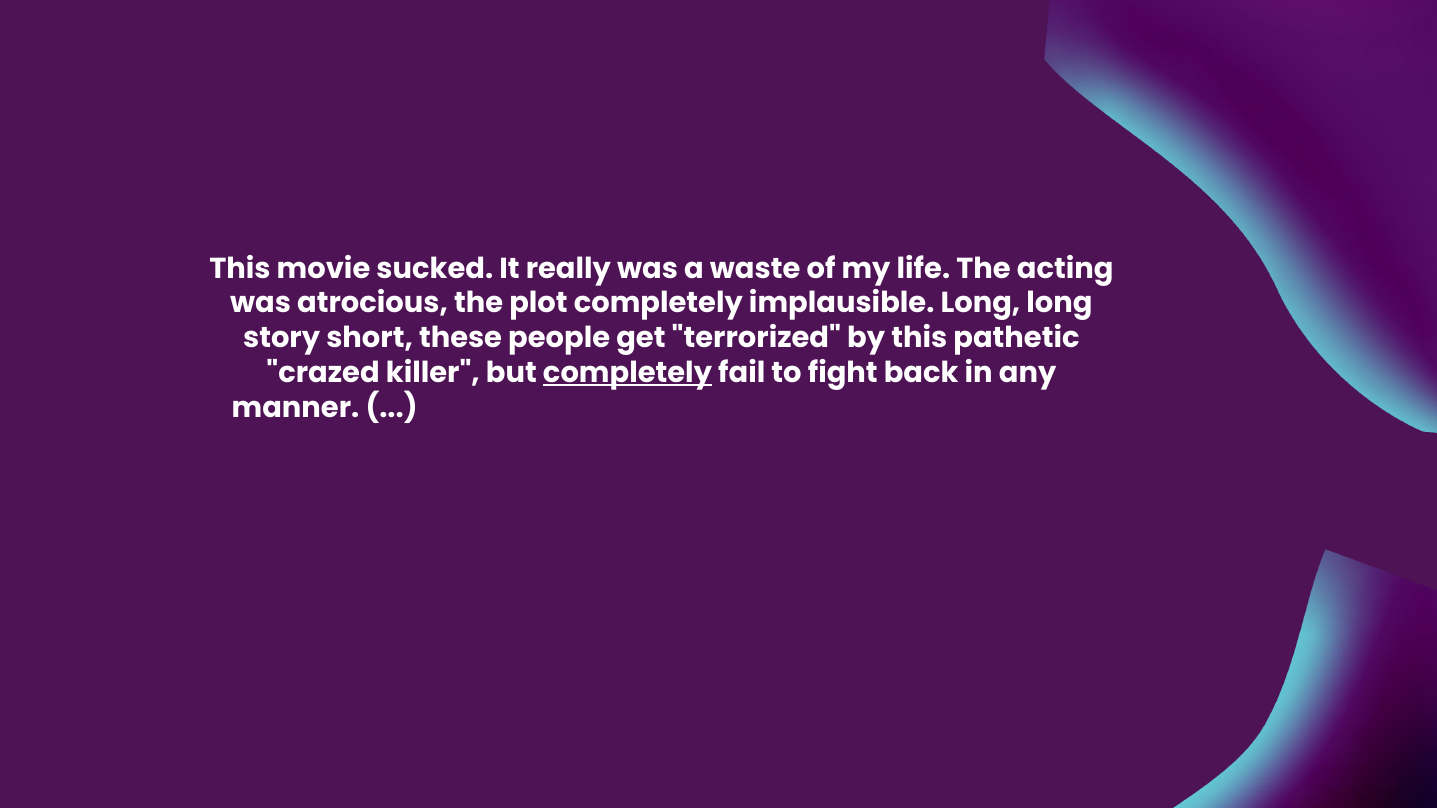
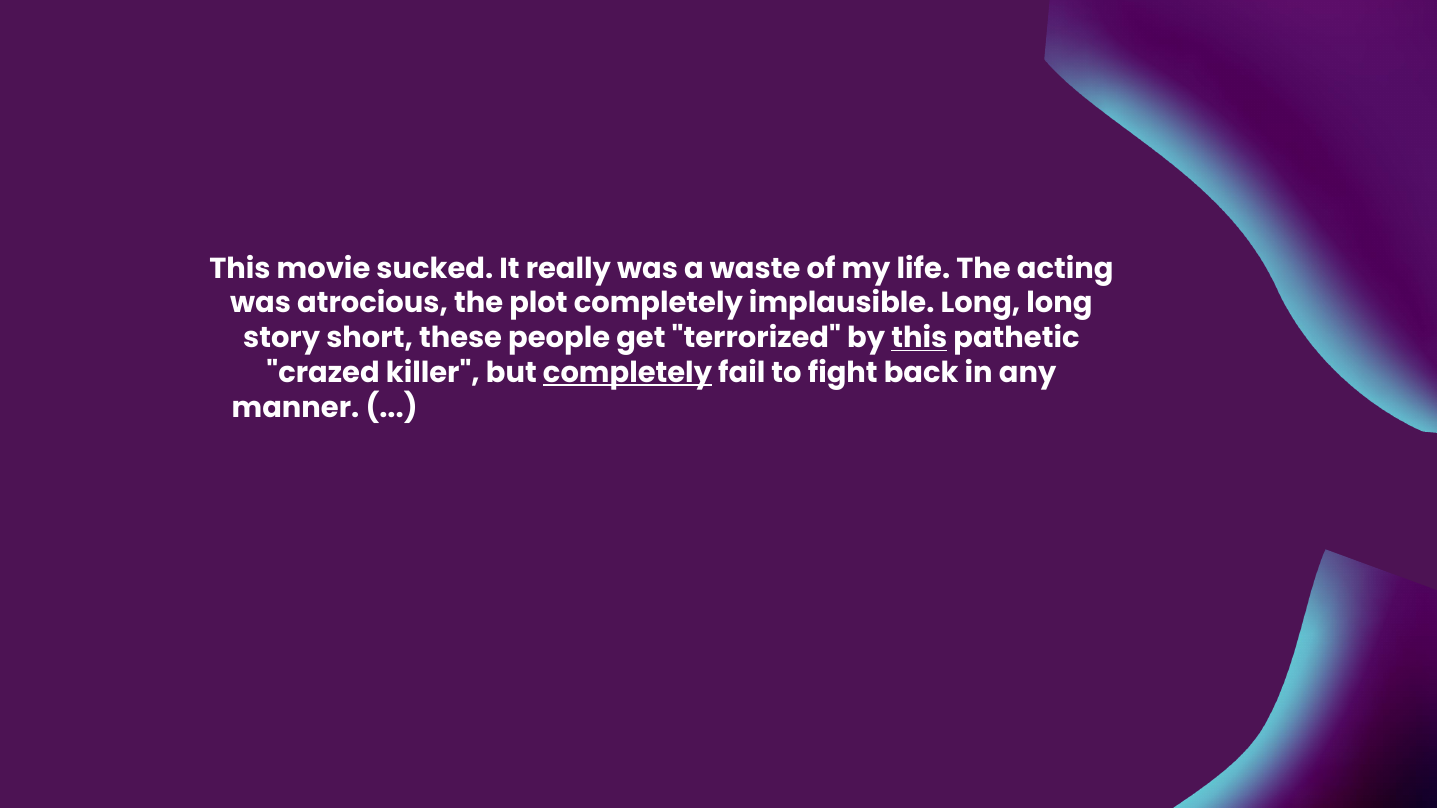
this underline: none -> present (919, 338)
